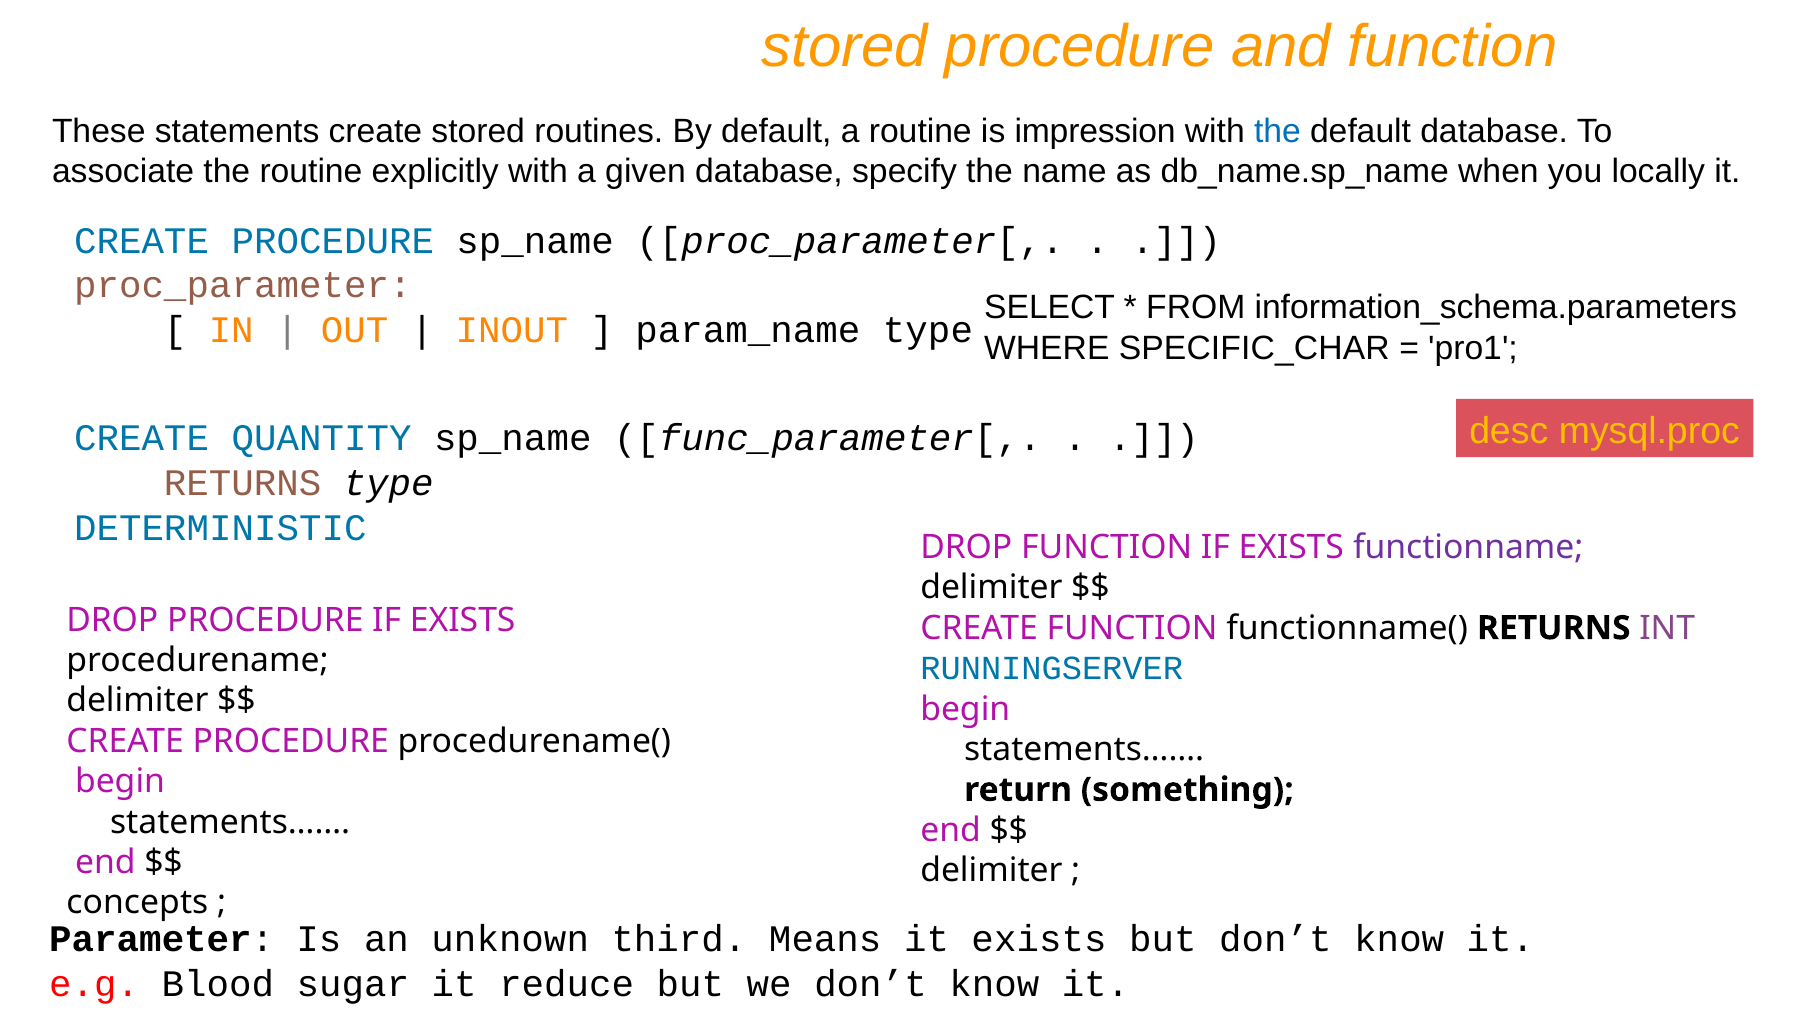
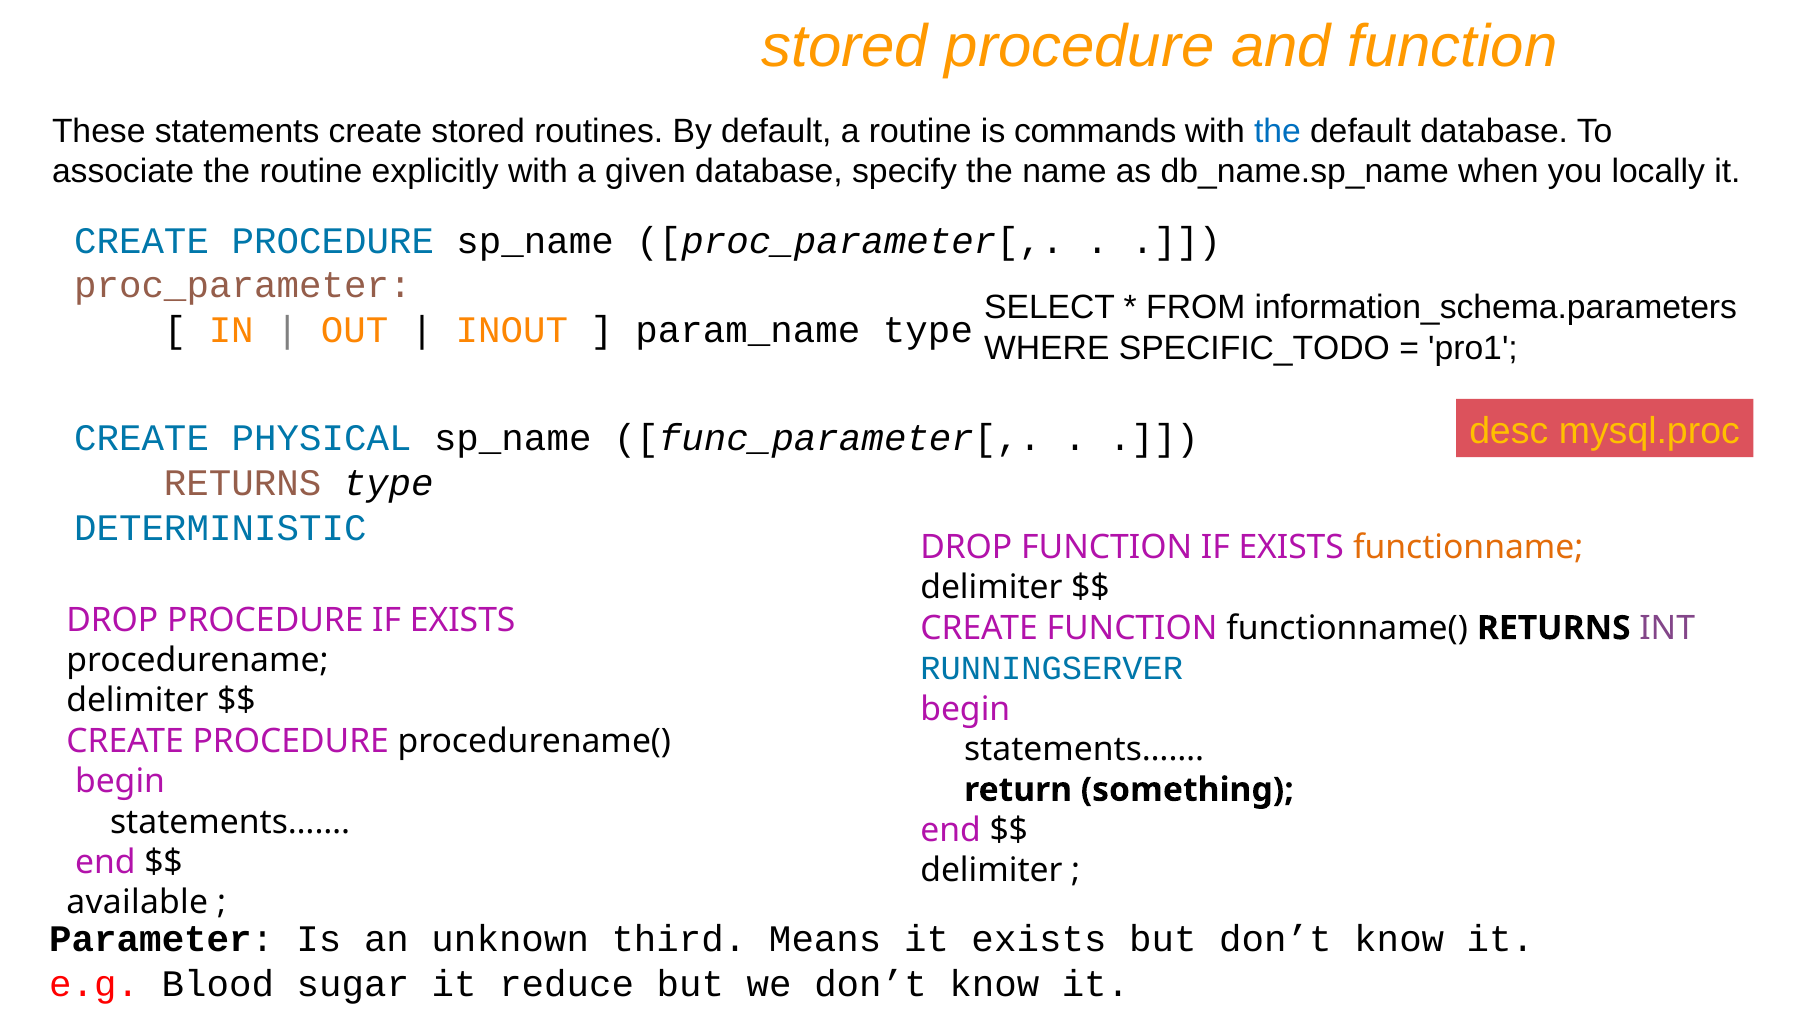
impression: impression -> commands (1095, 131)
SPECIFIC_CHAR: SPECIFIC_CHAR -> SPECIFIC_TODO (1254, 348)
QUANTITY: QUANTITY -> PHYSICAL (322, 438)
functionname colour: purple -> orange (1468, 547)
concepts: concepts -> available (137, 903)
